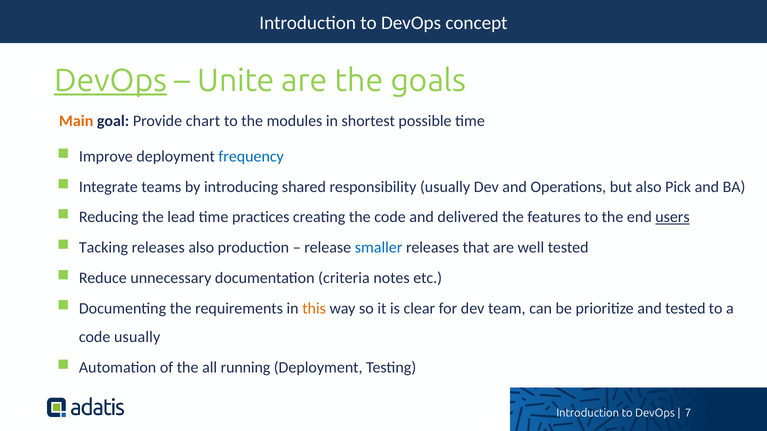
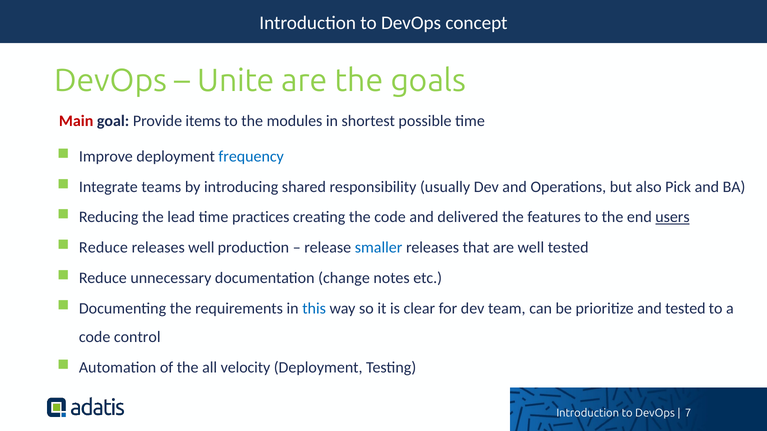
DevOps underline: present -> none (111, 81)
Main colour: orange -> red (76, 121)
chart: chart -> items (203, 121)
Tacking: Tacking -> Reduce (103, 248)
releases also: also -> well (201, 248)
criteria: criteria -> change (344, 278)
this colour: orange -> blue (314, 309)
code usually: usually -> control (137, 337)
running: running -> velocity (246, 368)
